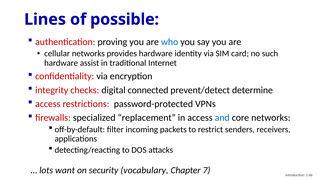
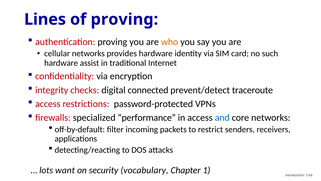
of possible: possible -> proving (124, 19)
who colour: blue -> orange (170, 42)
determine: determine -> traceroute (252, 90)
replacement: replacement -> performance (147, 117)
7: 7 -> 1 (207, 170)
